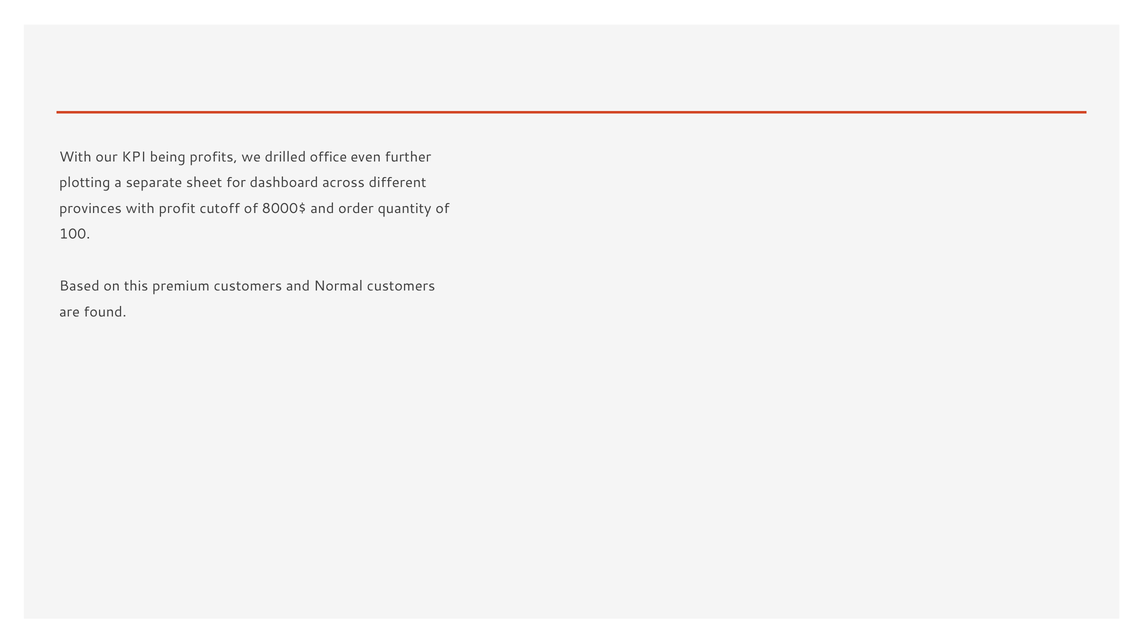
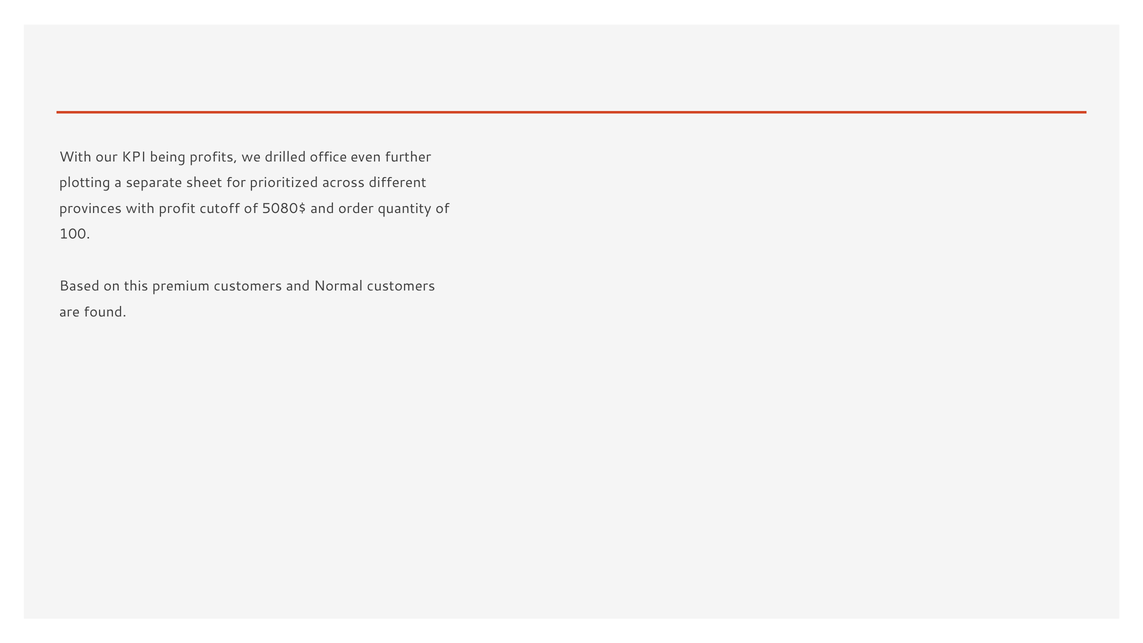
dashboard: dashboard -> prioritized (284, 183)
8000$: 8000$ -> 5080$ (284, 208)
